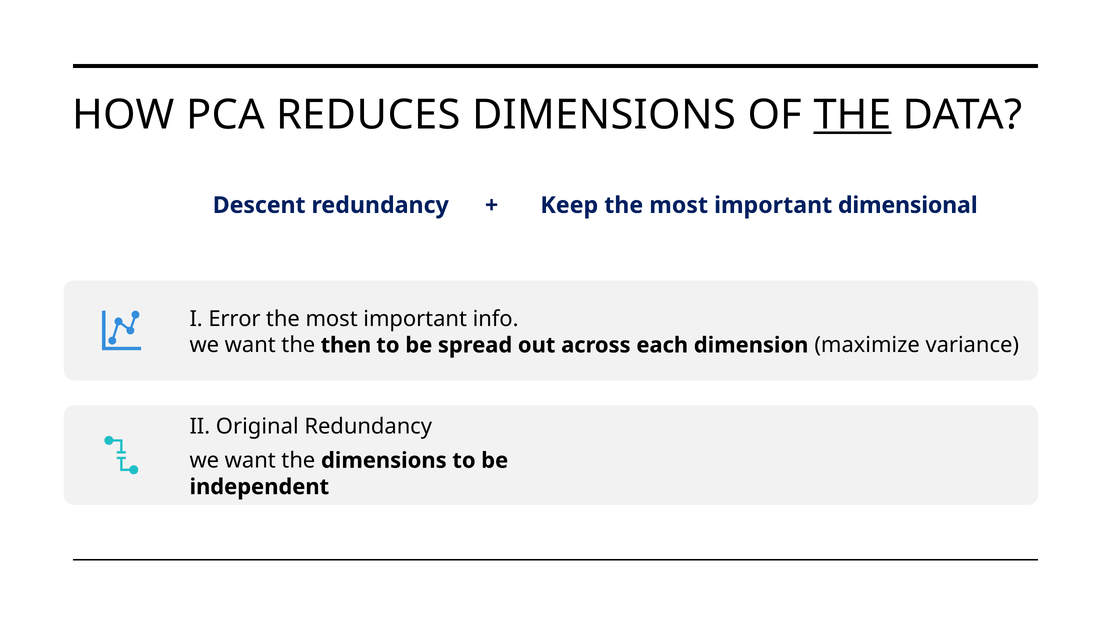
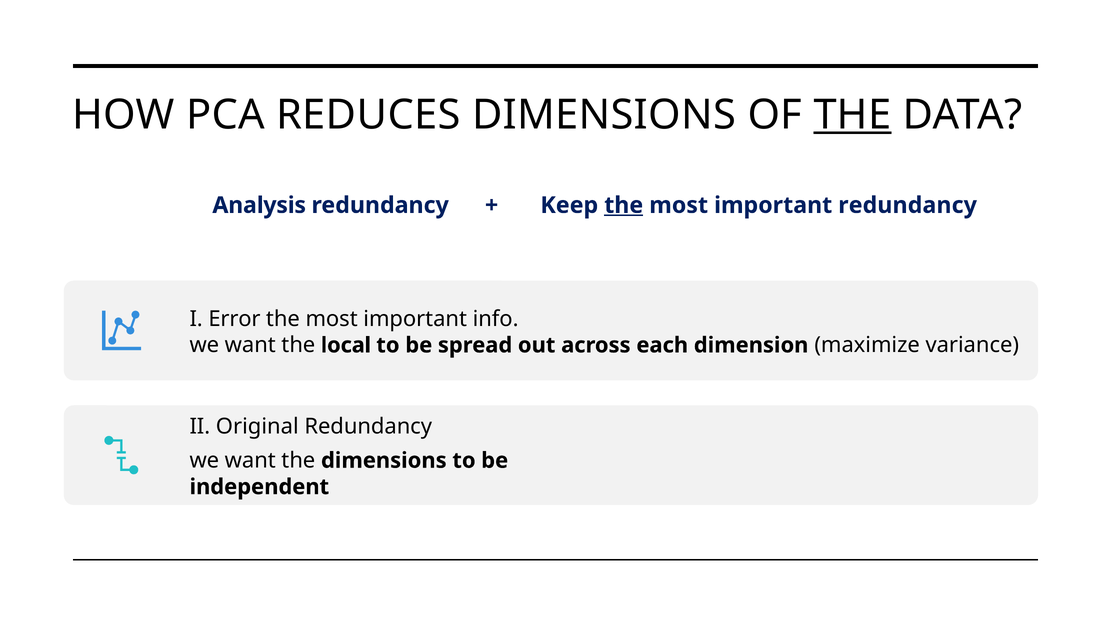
Descent: Descent -> Analysis (259, 205)
the underline: none -> present (624, 205)
important dimensional: dimensional -> redundancy (908, 205)
then: then -> local (346, 345)
